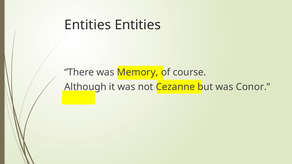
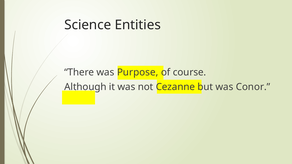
Entities: Entities -> Science (88, 25)
Memory: Memory -> Purpose (138, 72)
